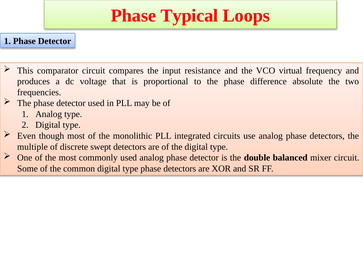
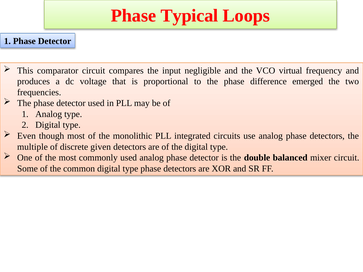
resistance: resistance -> negligible (203, 71)
absolute: absolute -> emerged (308, 82)
swept: swept -> given (101, 147)
